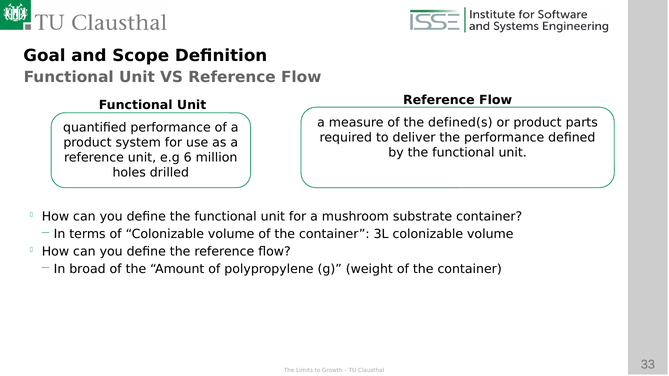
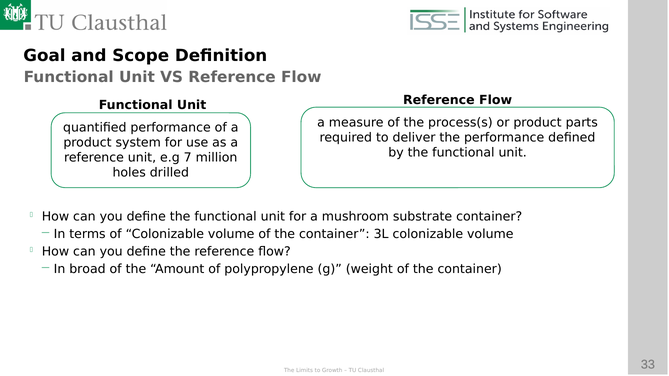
defined(s: defined(s -> process(s (460, 123)
6: 6 -> 7 (188, 158)
